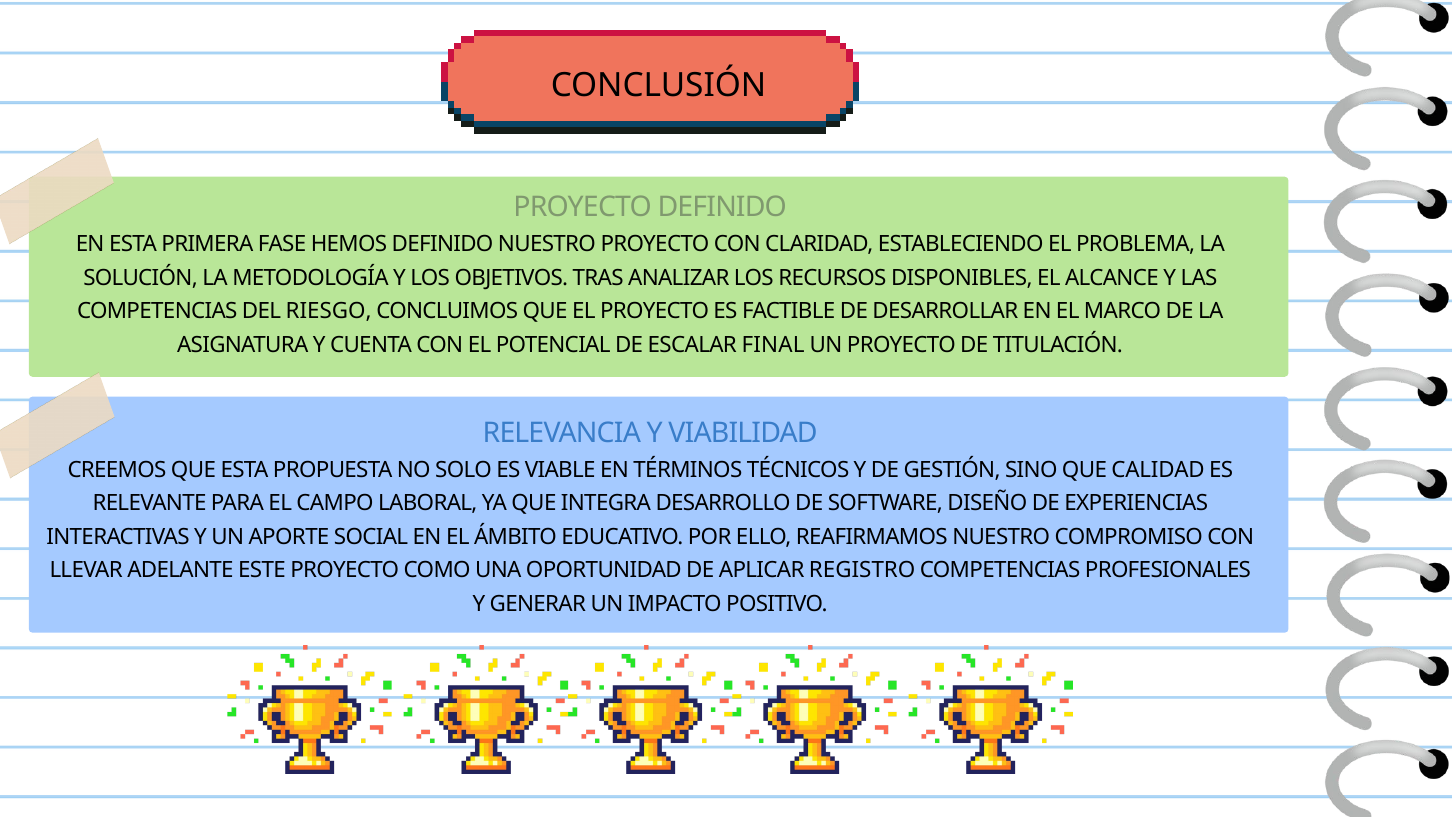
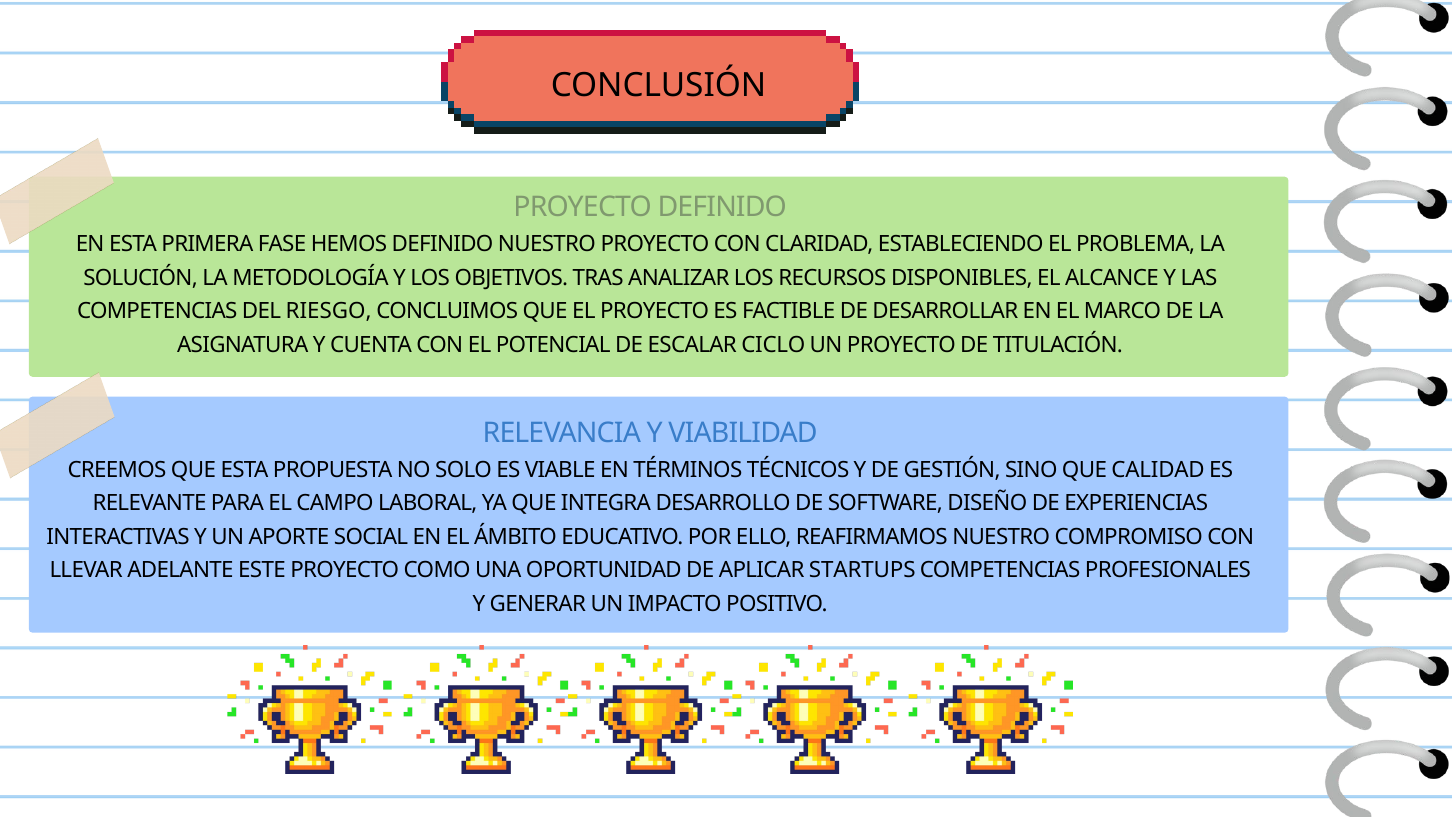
FINAL: FINAL -> CICLO (773, 345)
REGISTRO: REGISTRO -> STARTUPS (862, 570)
